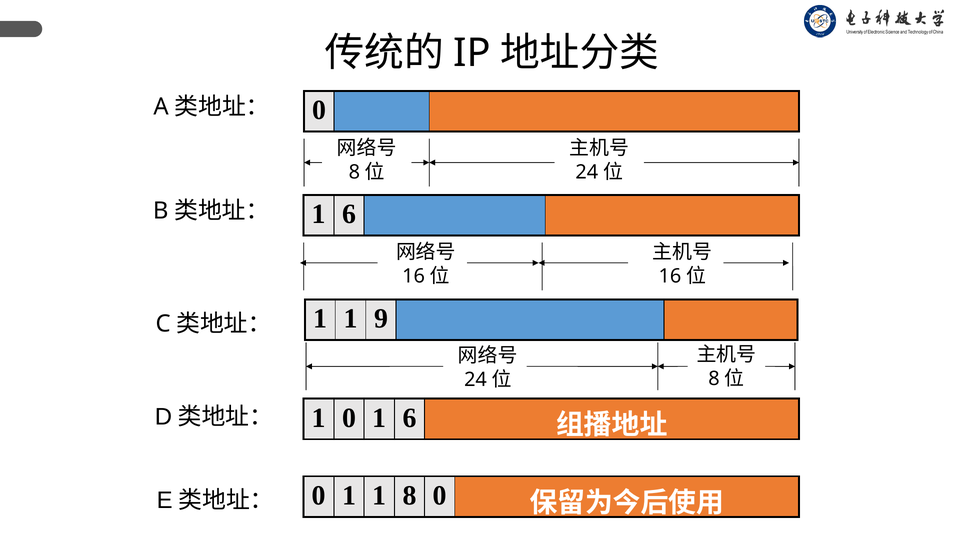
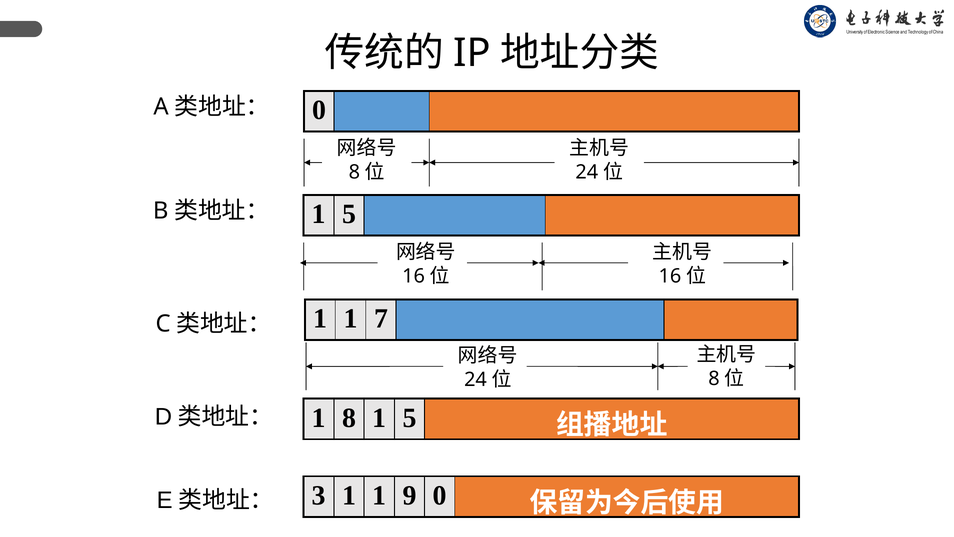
6: 6 -> 5 (349, 214)
9: 9 -> 7 (381, 319)
1 0: 0 -> 8 (349, 418)
6: 6 -> 5 (409, 418)
0: 0 -> 3 (319, 495)
1 8: 8 -> 9 (409, 495)
